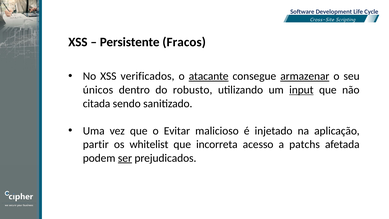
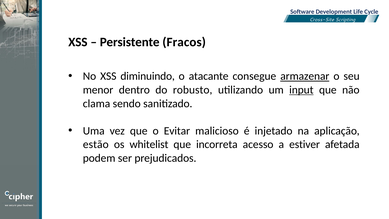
verificados: verificados -> diminuindo (148, 76)
atacante underline: present -> none (209, 76)
únicos: únicos -> menor (98, 90)
citada: citada -> clama (97, 103)
partir: partir -> estão (96, 144)
patchs: patchs -> estiver (305, 144)
ser underline: present -> none (125, 158)
